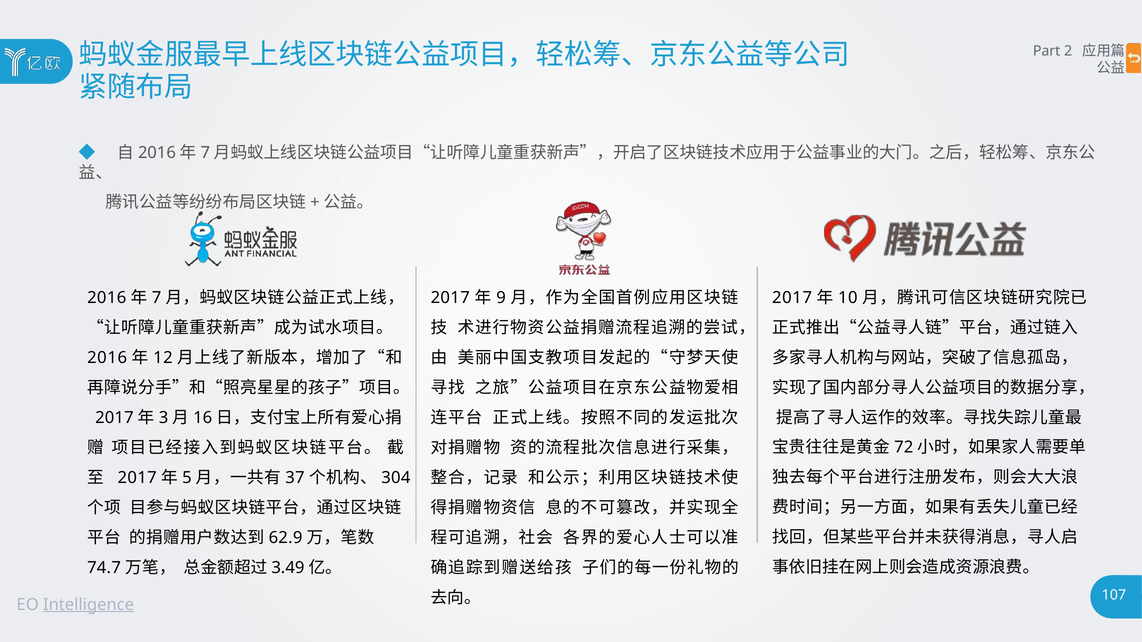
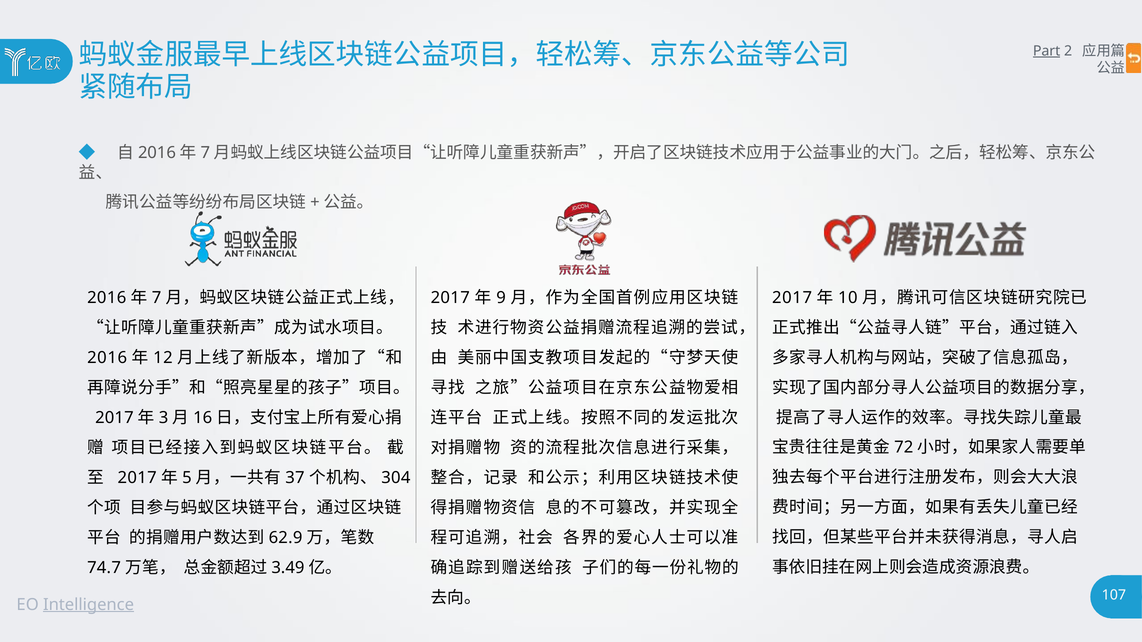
Part underline: none -> present (1047, 51)
